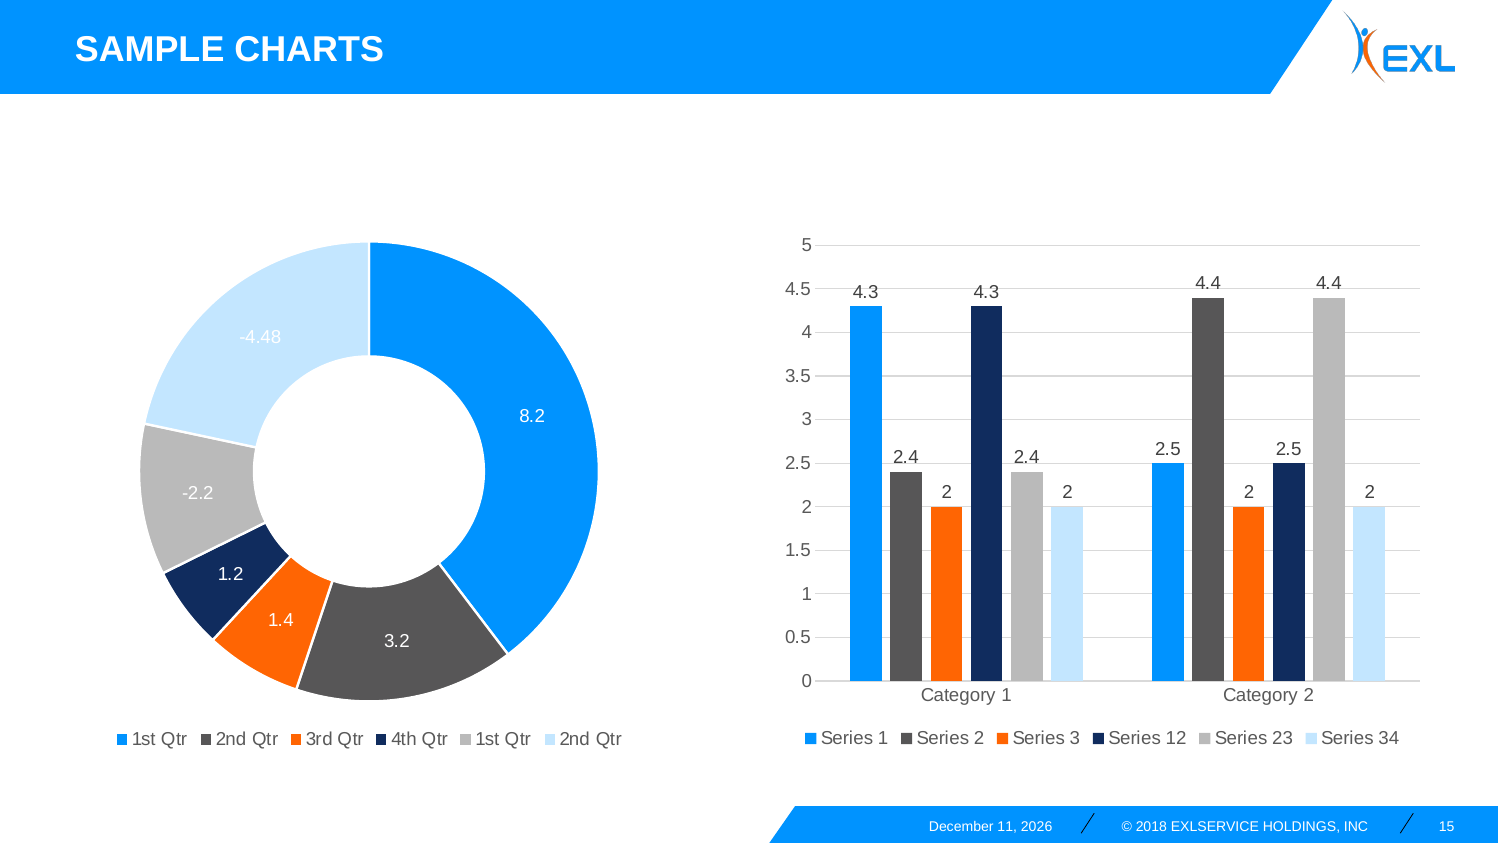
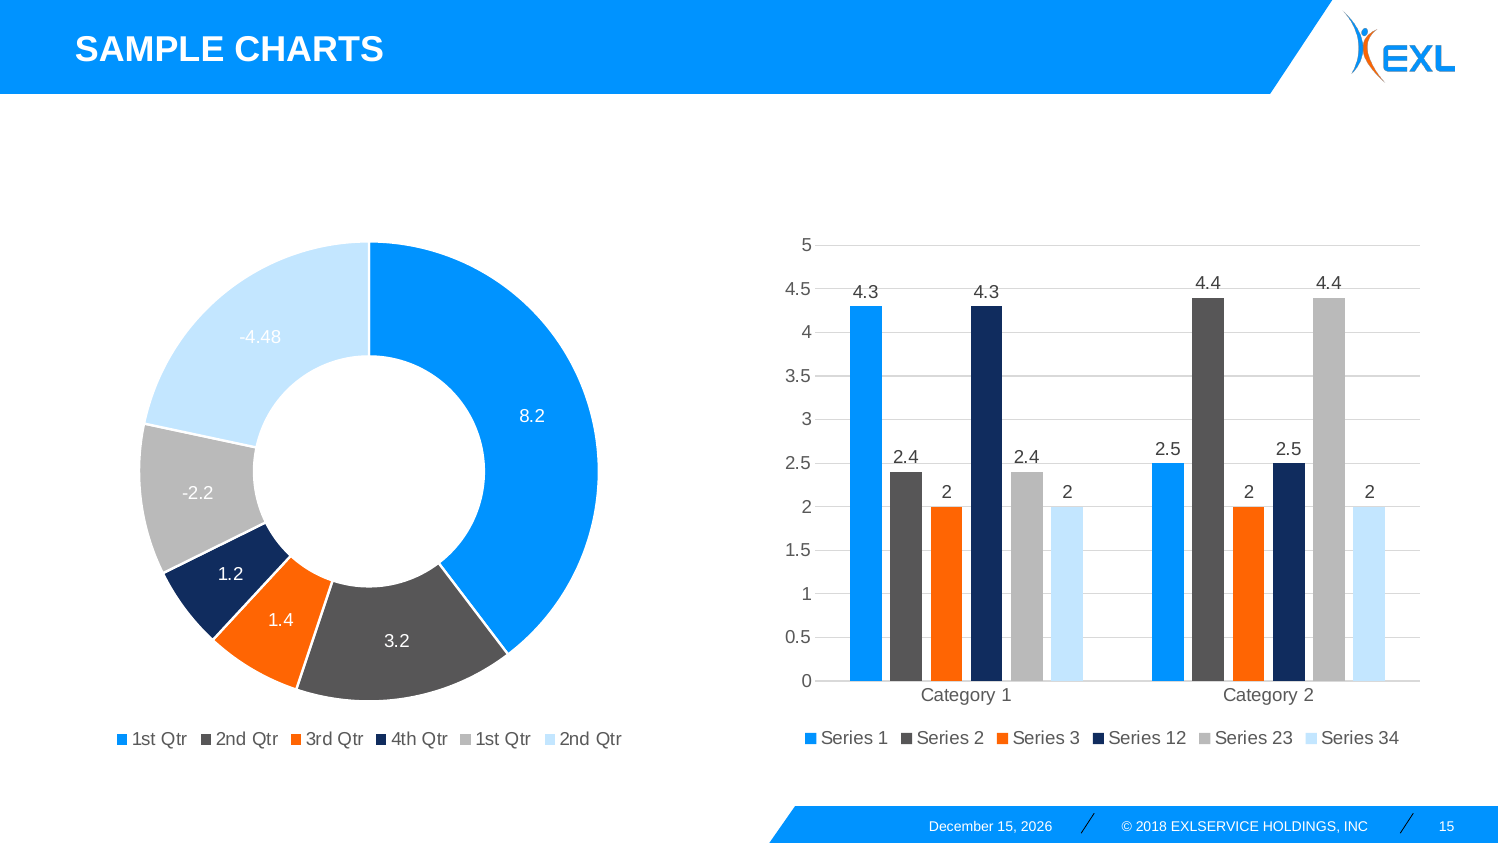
11: 11 -> 15 (1007, 826)
